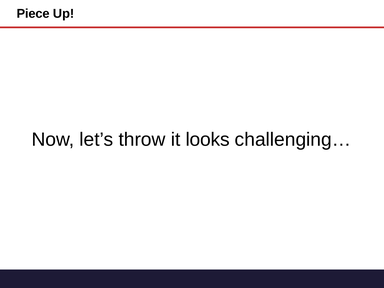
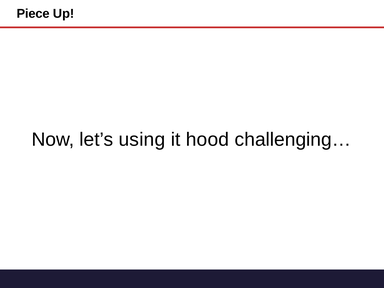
throw: throw -> using (142, 140)
looks: looks -> hood (207, 140)
